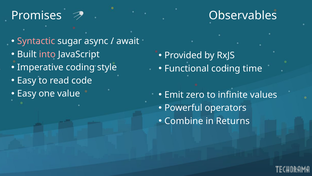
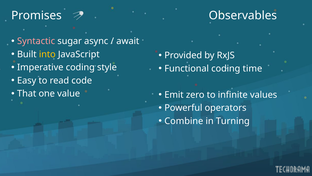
into colour: pink -> yellow (47, 54)
Easy: Easy -> That (27, 93)
Returns: Returns -> Turning (233, 121)
